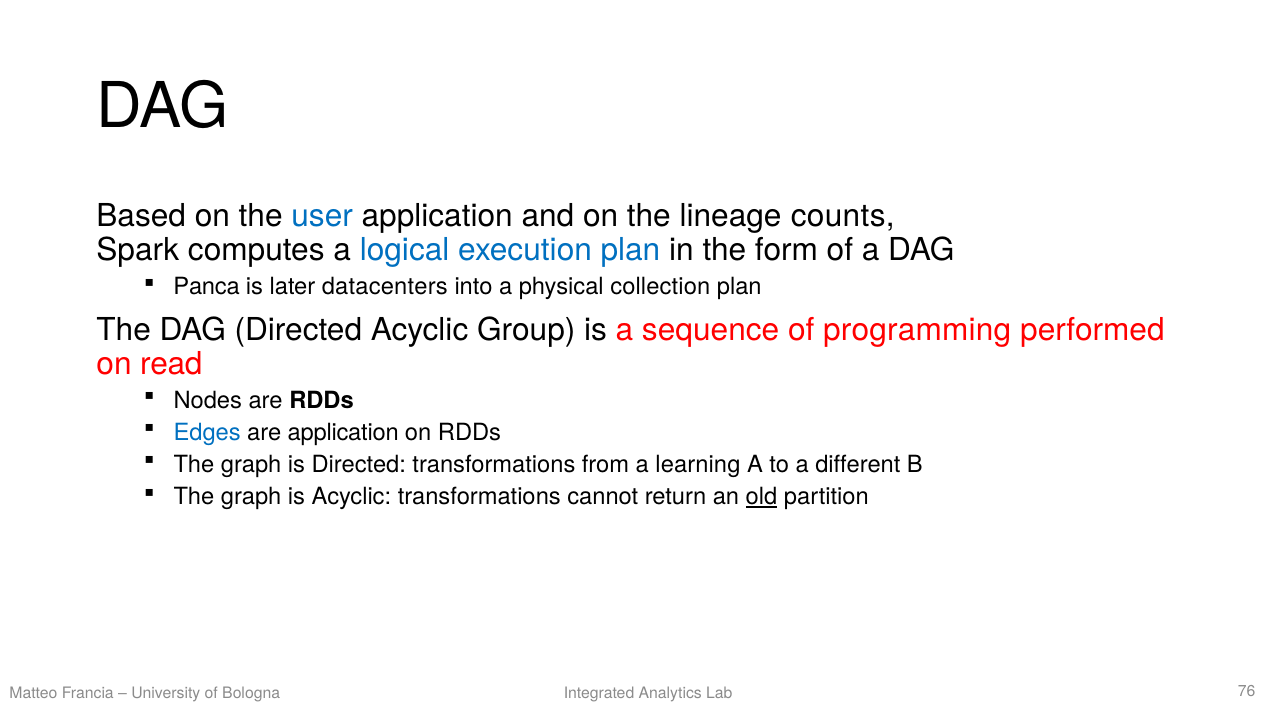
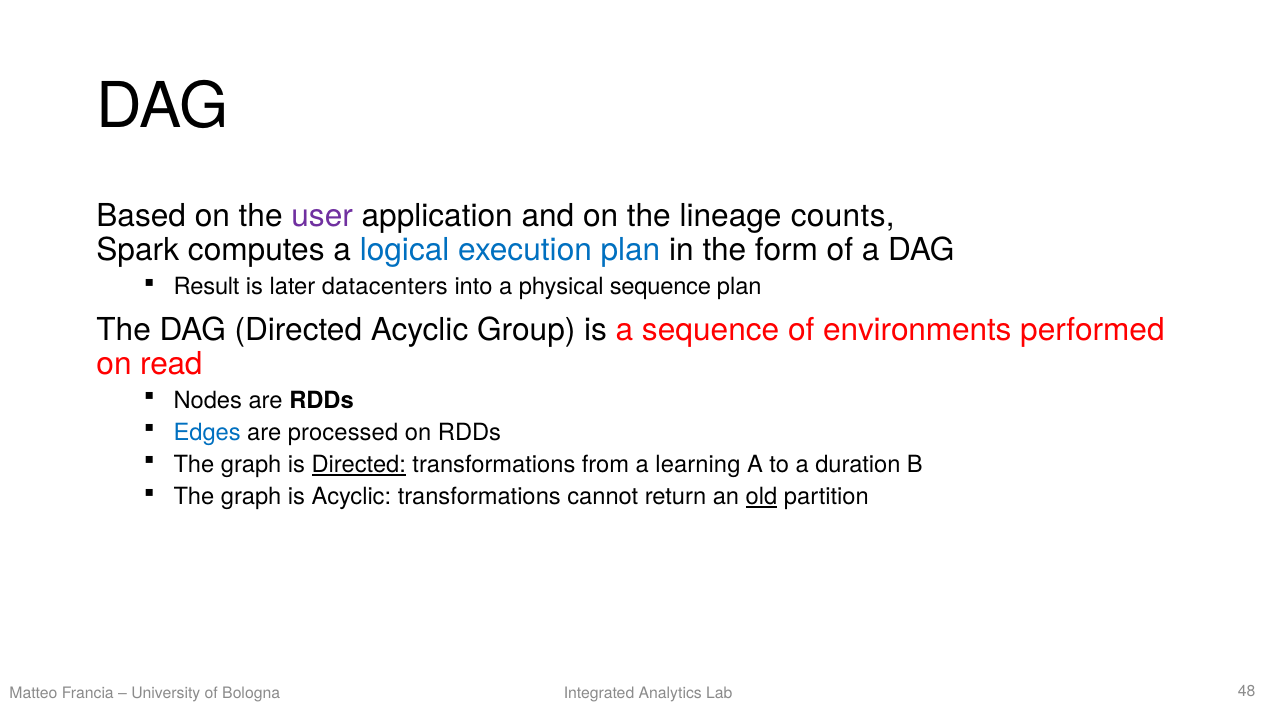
user colour: blue -> purple (322, 216)
Panca: Panca -> Result (207, 287)
physical collection: collection -> sequence (660, 287)
programming: programming -> environments (917, 330)
are application: application -> processed (343, 433)
Directed underline: none -> present (359, 465)
different: different -> duration (858, 465)
76: 76 -> 48 (1247, 692)
